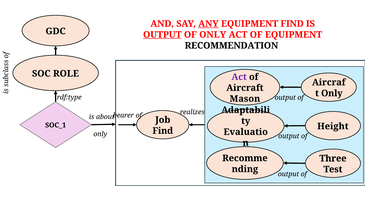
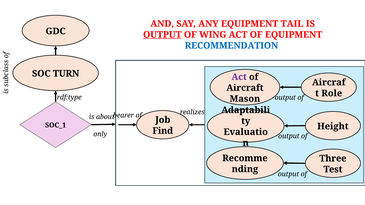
ANY underline: present -> none (208, 24)
EQUIPMENT FIND: FIND -> TAIL (292, 24)
OF ONLY: ONLY -> WING (213, 35)
RECOMMENDATION colour: black -> blue (231, 46)
ROLE: ROLE -> TURN (66, 74)
Only: Only -> Role (332, 93)
